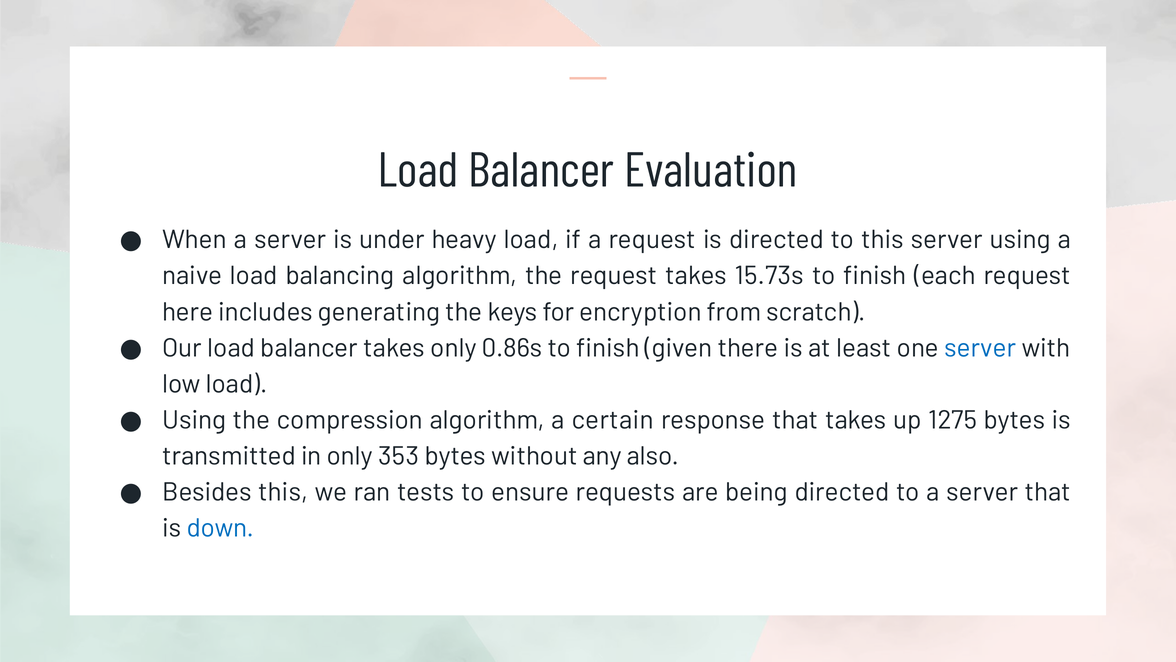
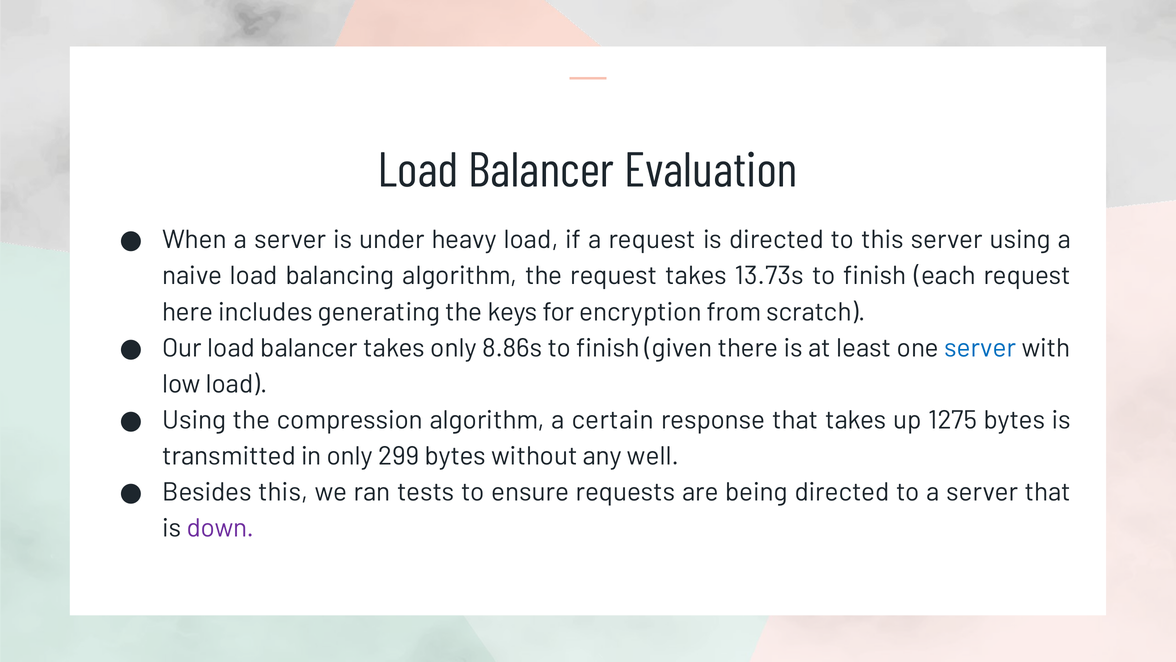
15.73s: 15.73s -> 13.73s (769, 276)
0.86s: 0.86s -> 8.86s (512, 348)
353: 353 -> 299 (399, 456)
also: also -> well (653, 456)
down colour: blue -> purple (220, 528)
